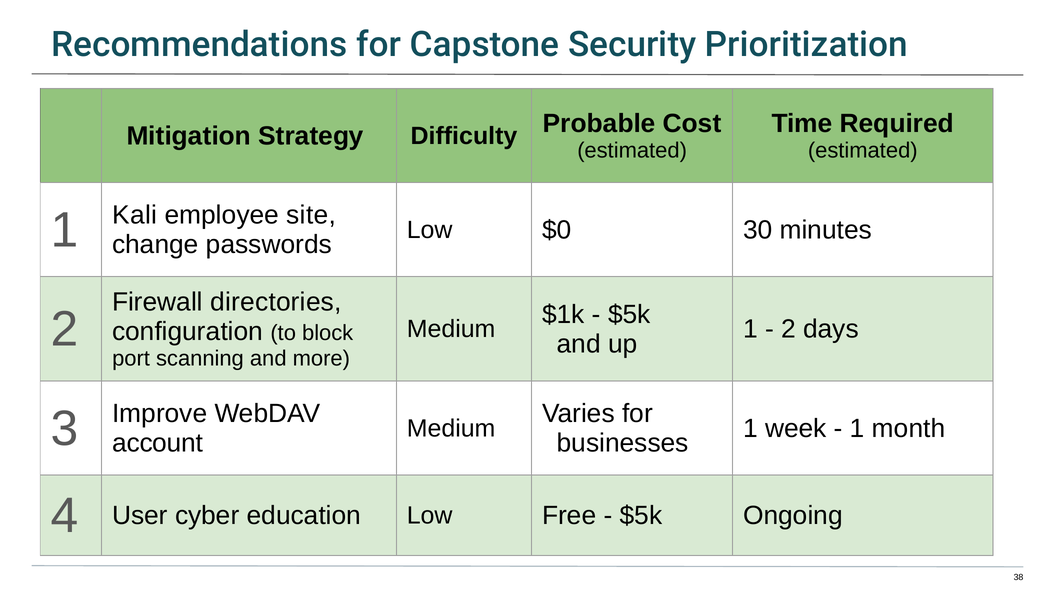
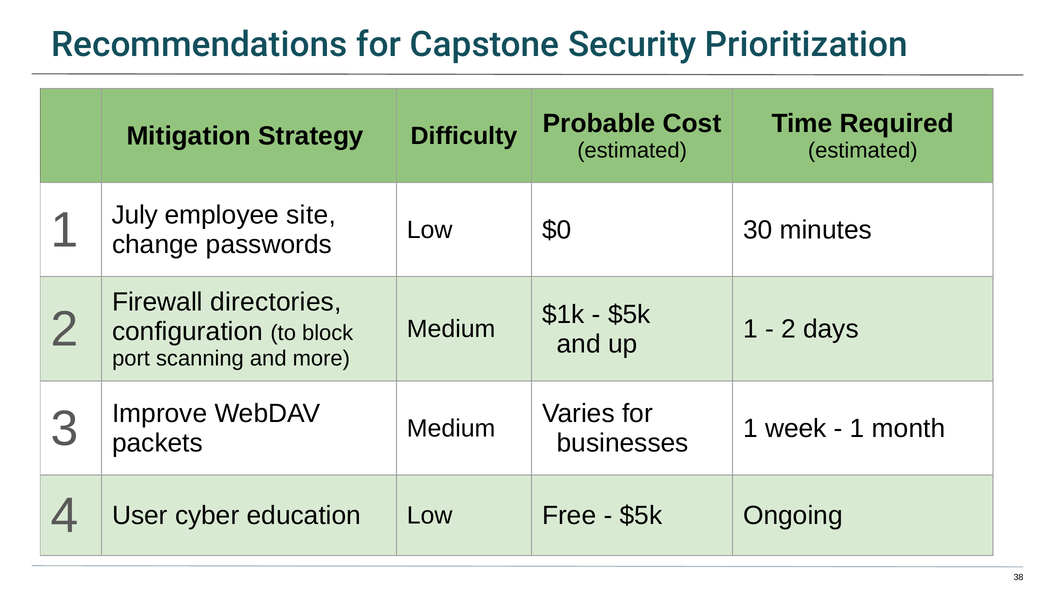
Kali: Kali -> July (135, 215)
account: account -> packets (157, 443)
